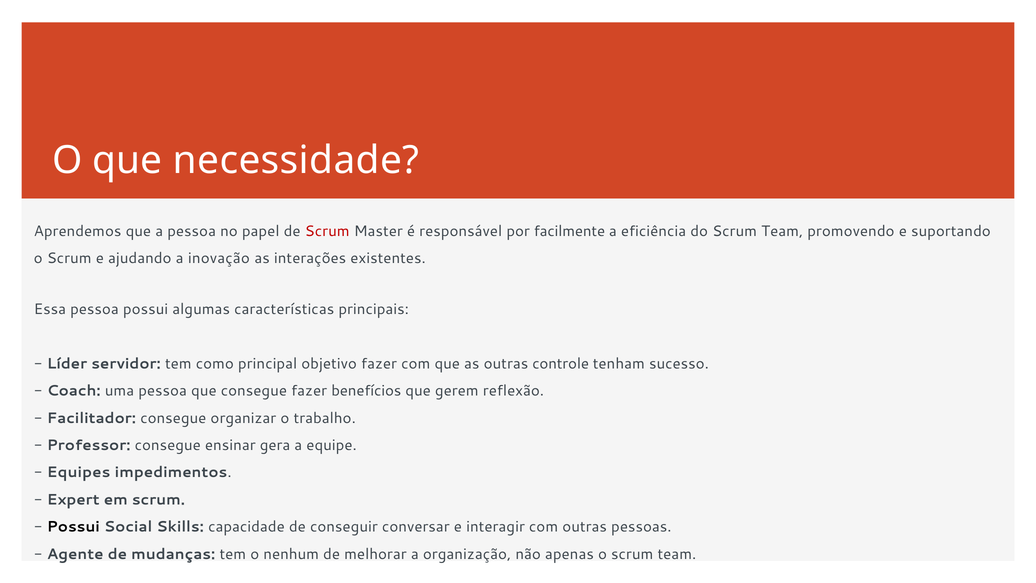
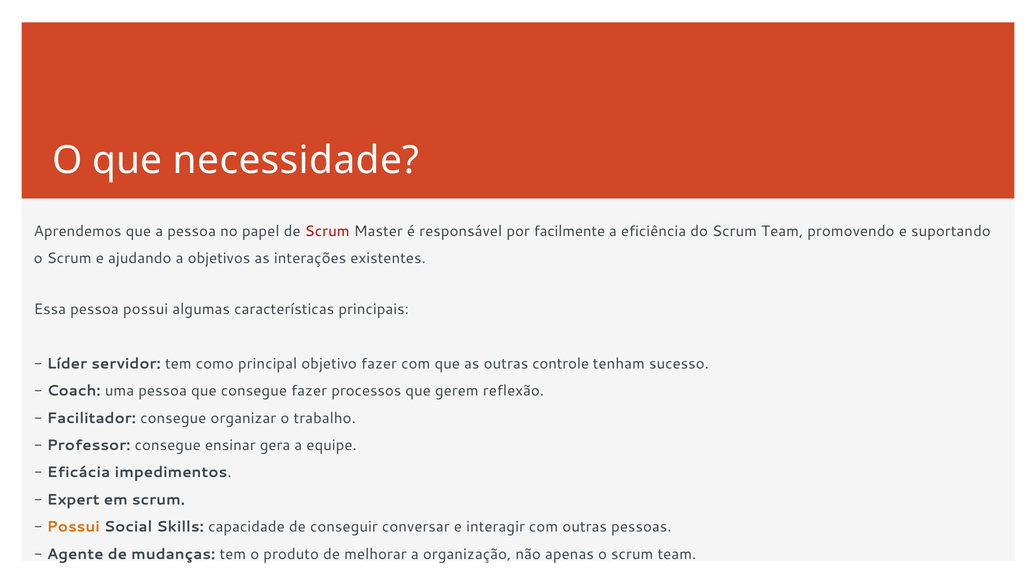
inovação: inovação -> objetivos (219, 258)
benefícios: benefícios -> processos (366, 391)
Equipes: Equipes -> Eficácia (79, 472)
Possui colour: black -> orange (73, 527)
nenhum: nenhum -> produto (291, 554)
